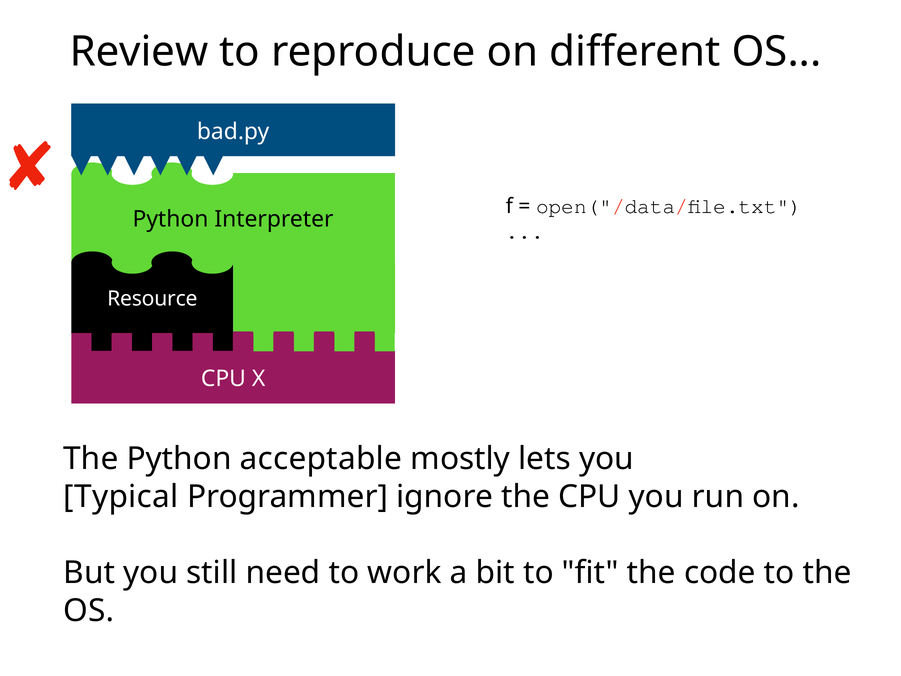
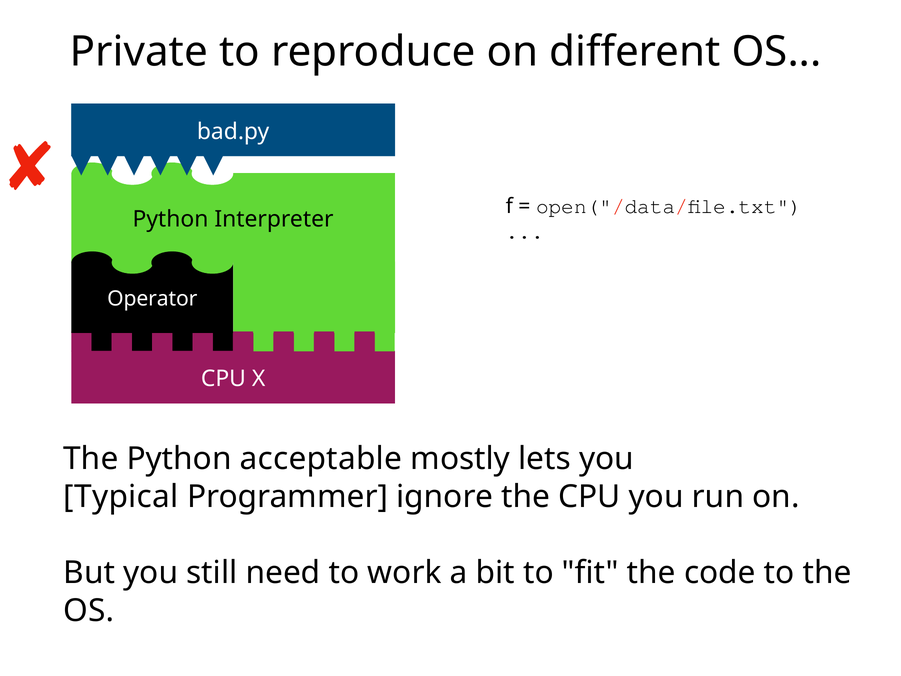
Review: Review -> Private (139, 52)
Resource: Resource -> Operator (152, 299)
